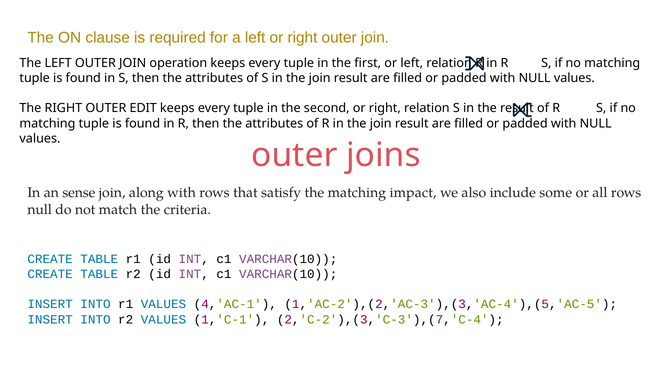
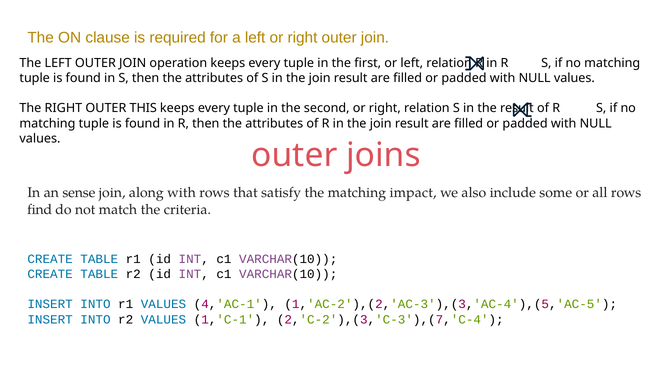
EDIT: EDIT -> THIS (143, 108)
null: null -> find (40, 210)
